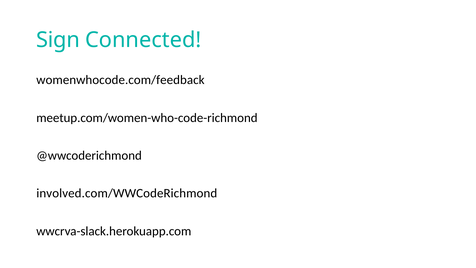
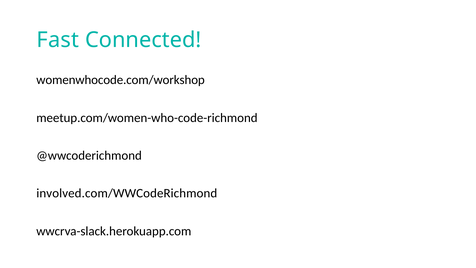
Sign: Sign -> Fast (58, 40)
womenwhocode.com/feedback: womenwhocode.com/feedback -> womenwhocode.com/workshop (121, 80)
